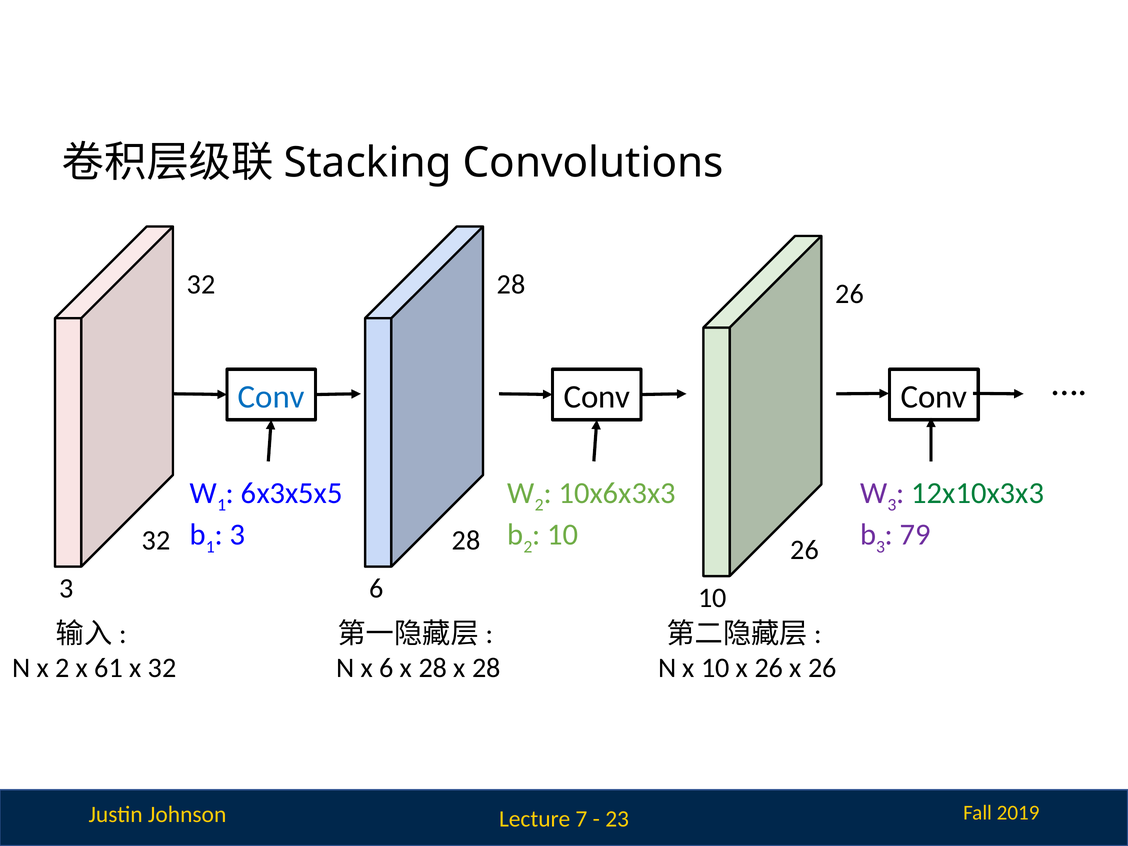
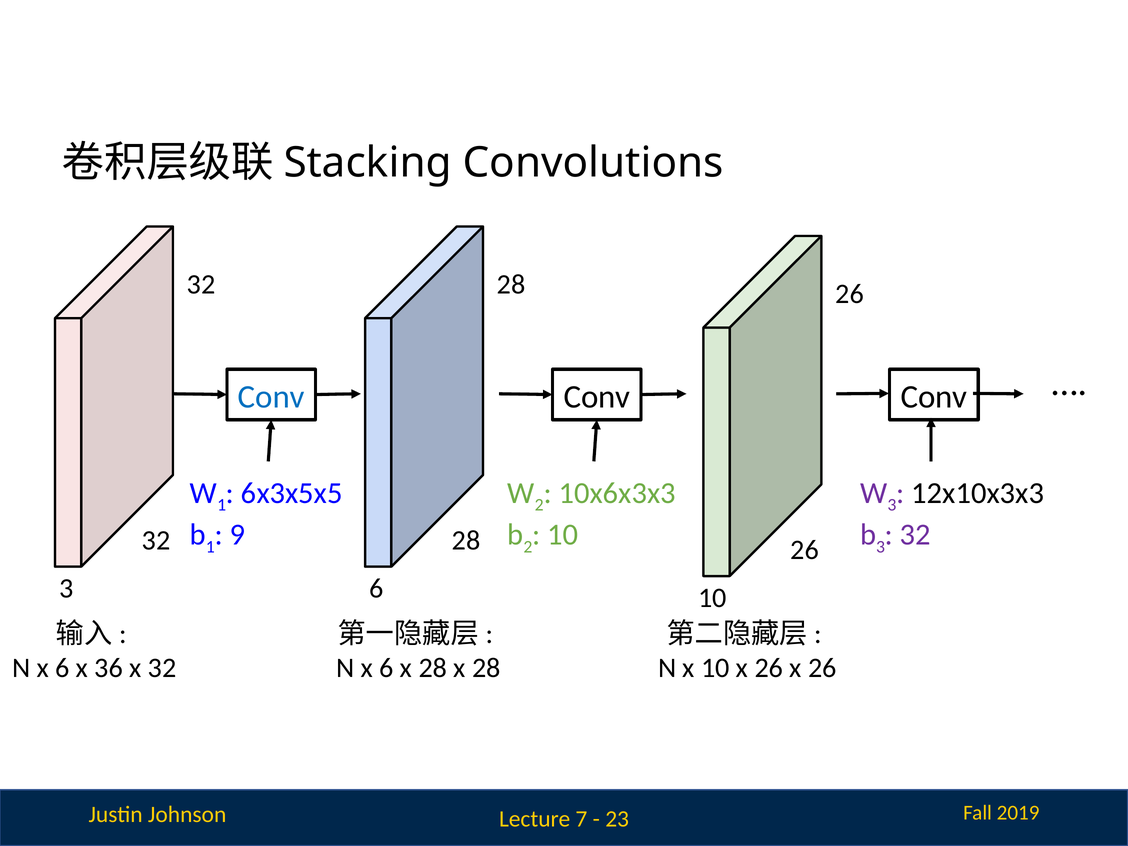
12x10x3x3 colour: green -> black (978, 493)
3: 3 -> 9 (237, 535)
79: 79 -> 32 (915, 535)
2: 2 -> 6 (62, 668)
61: 61 -> 36 (109, 668)
